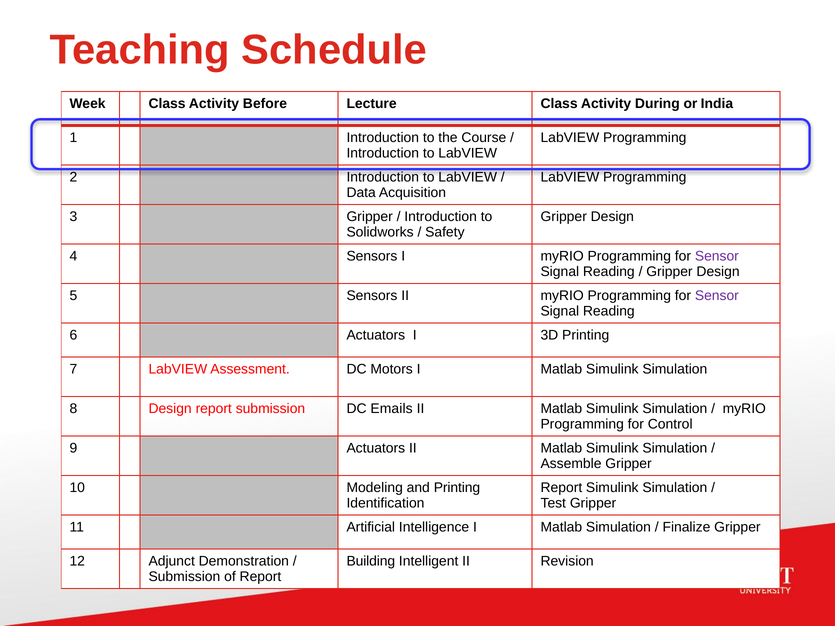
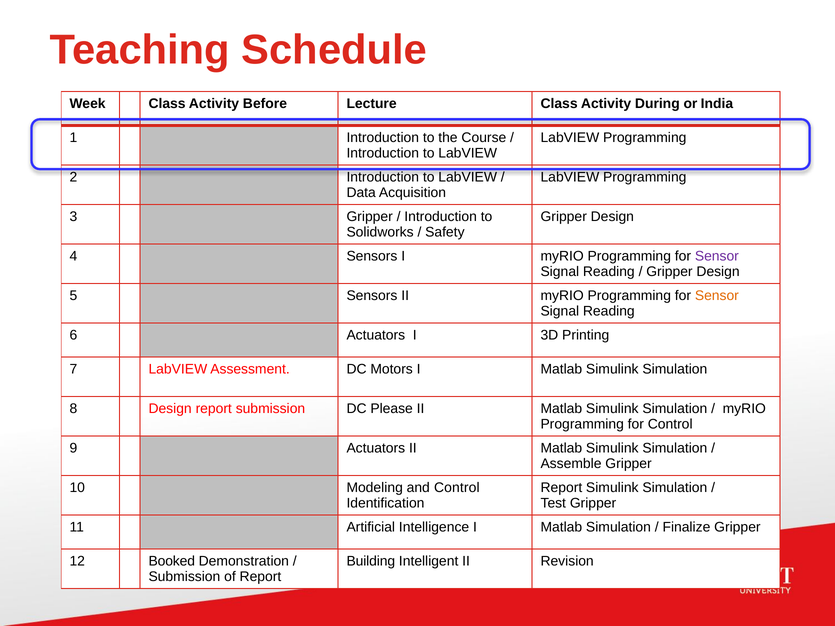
Sensor colour: purple -> orange (717, 296)
Emails: Emails -> Please (392, 409)
and Printing: Printing -> Control (457, 488)
Adjunct: Adjunct -> Booked (172, 561)
